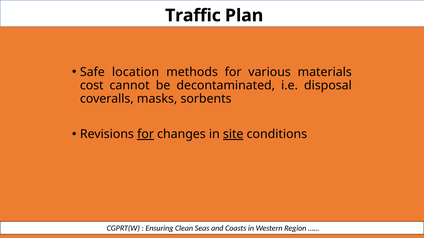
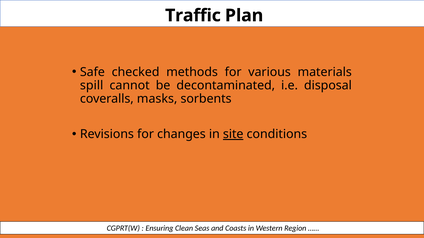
location: location -> checked (136, 72)
cost: cost -> spill (92, 86)
for underline: present -> none (146, 134)
